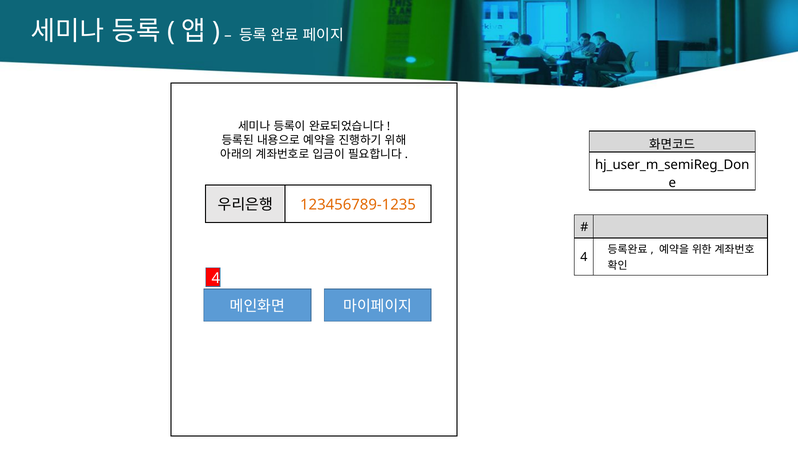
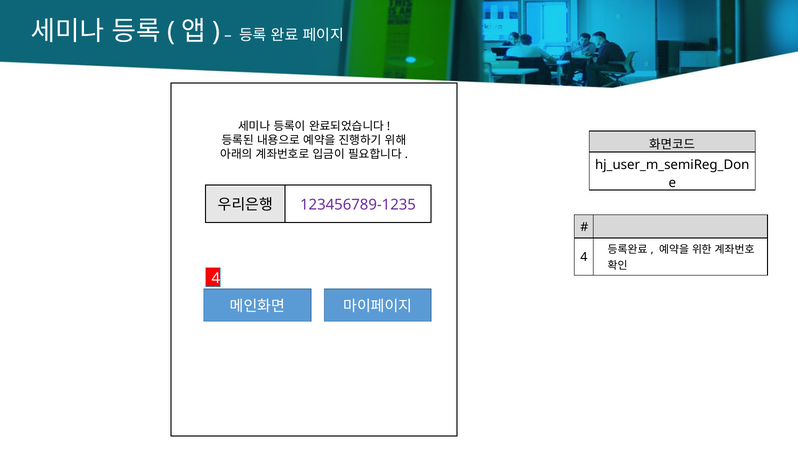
123456789-1235 colour: orange -> purple (358, 205)
